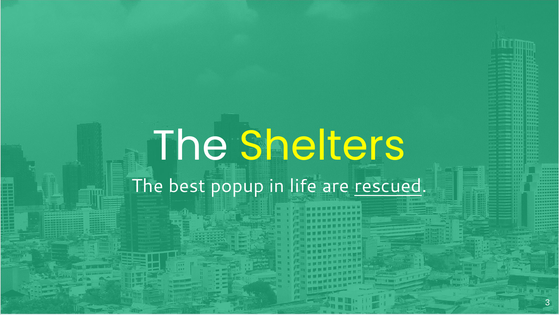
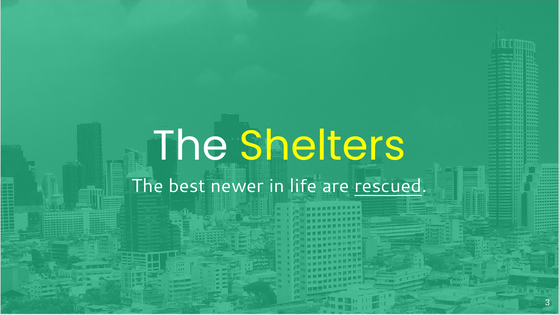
popup: popup -> newer (237, 186)
